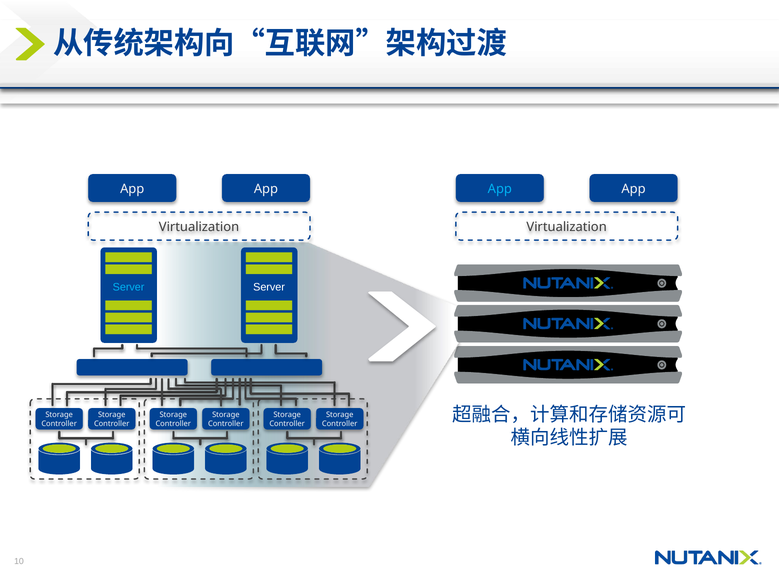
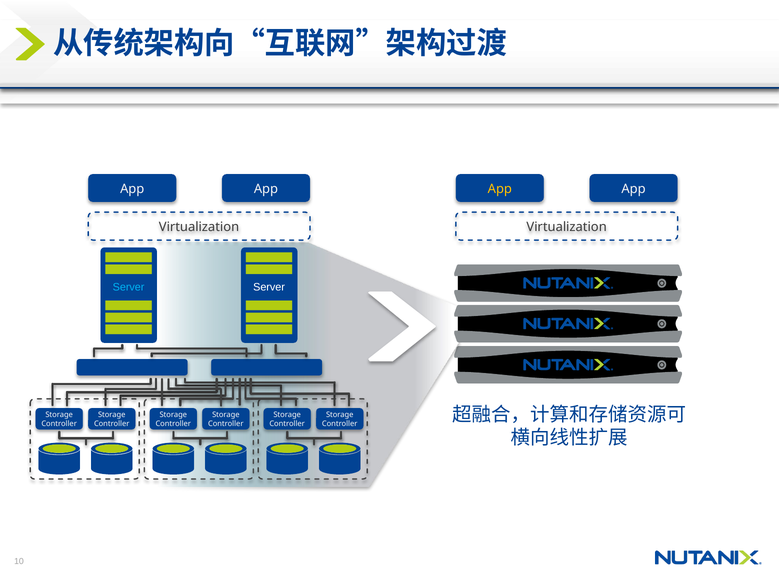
App colour: light blue -> yellow (500, 189)
